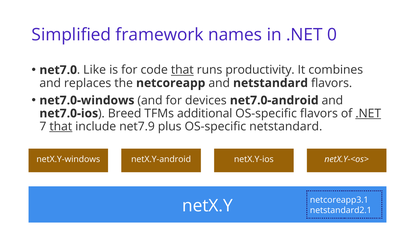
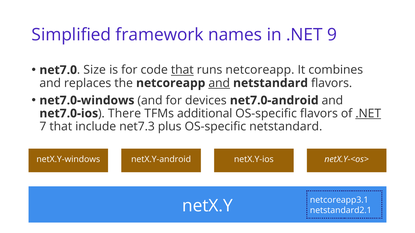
0: 0 -> 9 (332, 35)
Like: Like -> Size (95, 70)
runs productivity: productivity -> netcoreapp (260, 70)
and underline: none -> present (219, 83)
Breed: Breed -> There (125, 114)
that underline: present -> none (61, 127)
net7.9: net7.9 -> net7.3 (137, 127)
